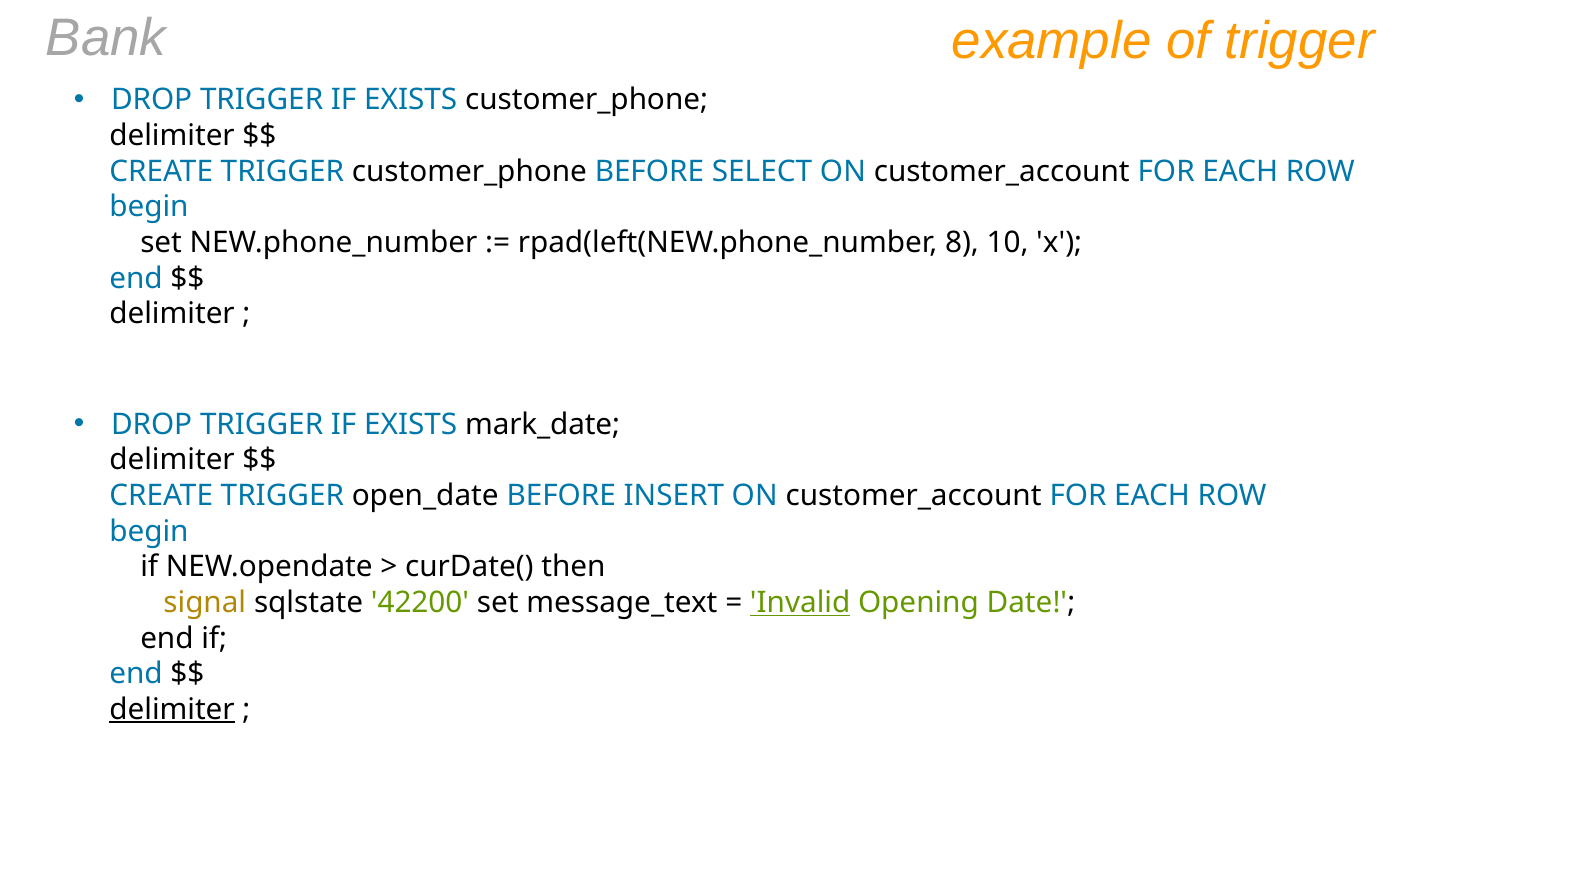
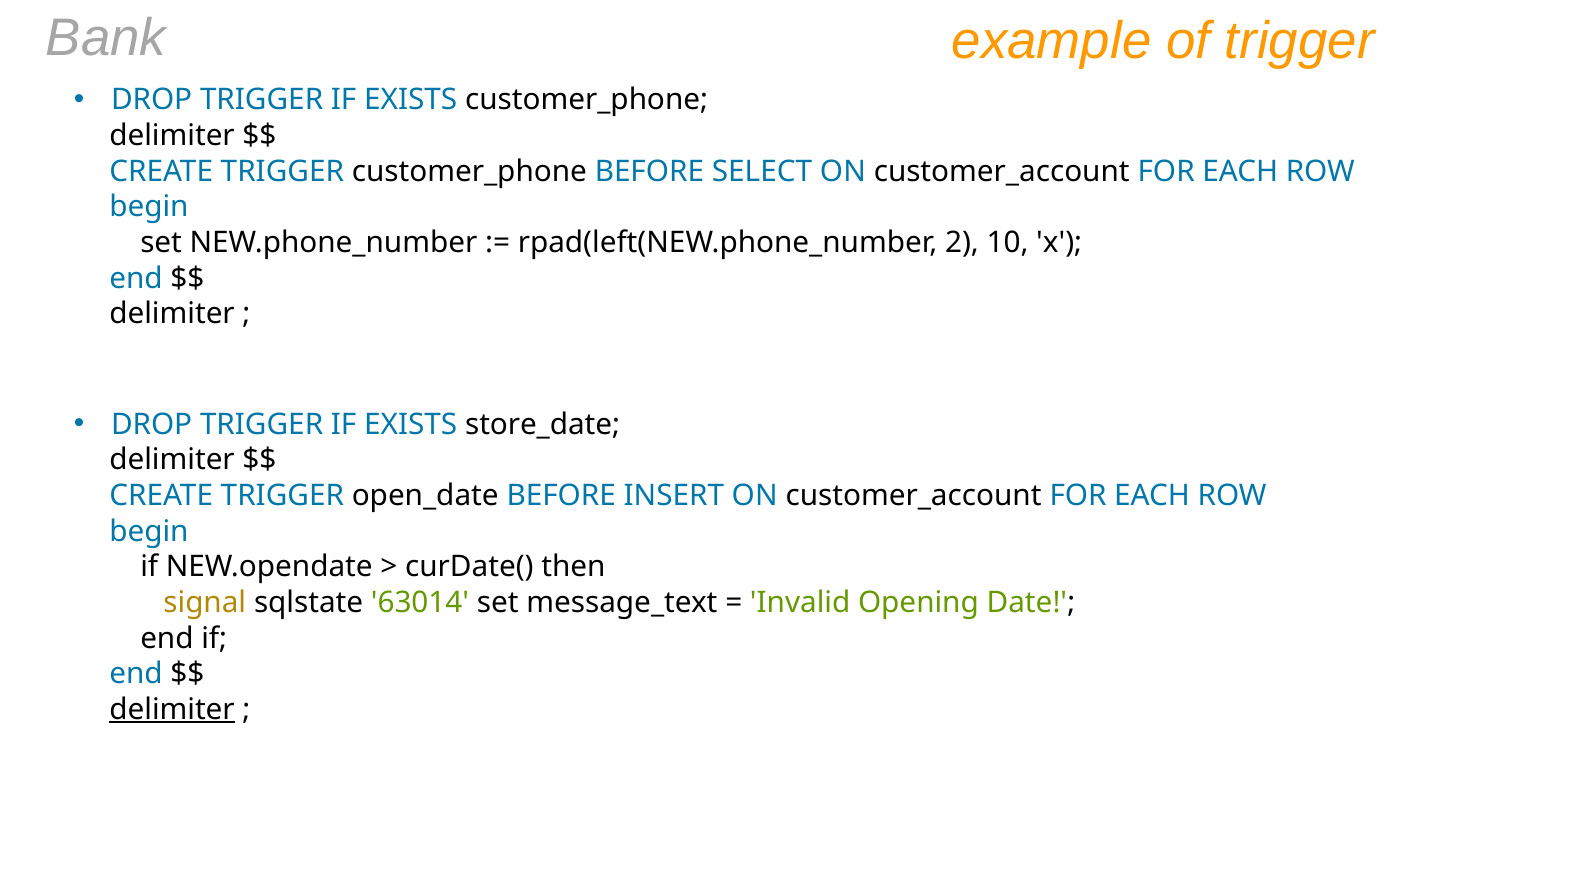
8: 8 -> 2 (962, 243)
mark_date: mark_date -> store_date (543, 425)
42200: 42200 -> 63014 (420, 603)
Invalid underline: present -> none (800, 603)
